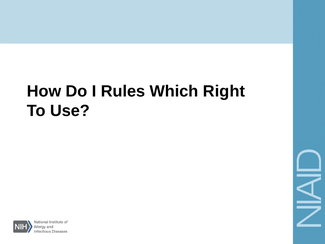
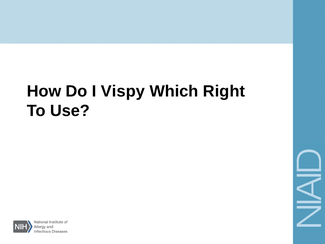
Rules: Rules -> Vispy (123, 91)
